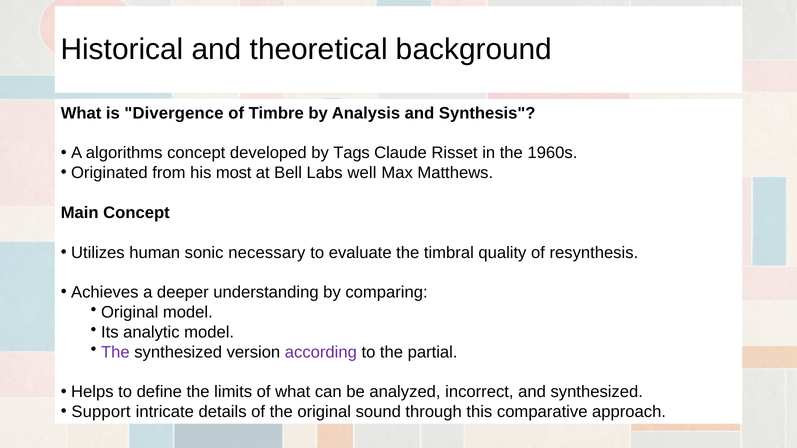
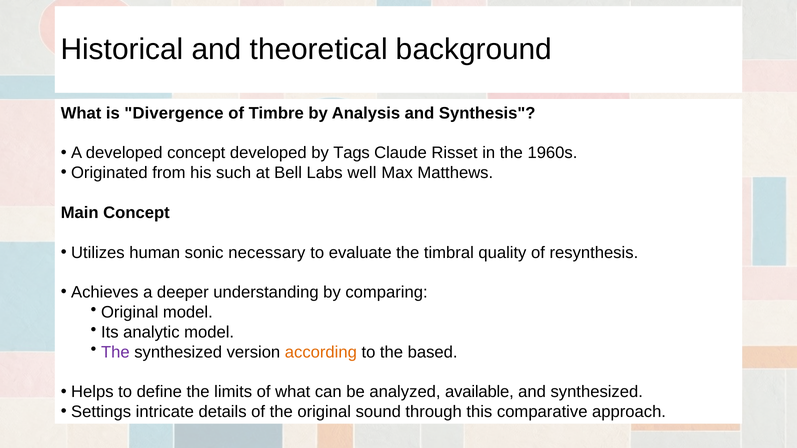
A algorithms: algorithms -> developed (124, 153)
most: most -> such (234, 173)
according colour: purple -> orange (321, 352)
partial: partial -> based (433, 352)
incorrect: incorrect -> available (479, 392)
Support: Support -> Settings (101, 412)
